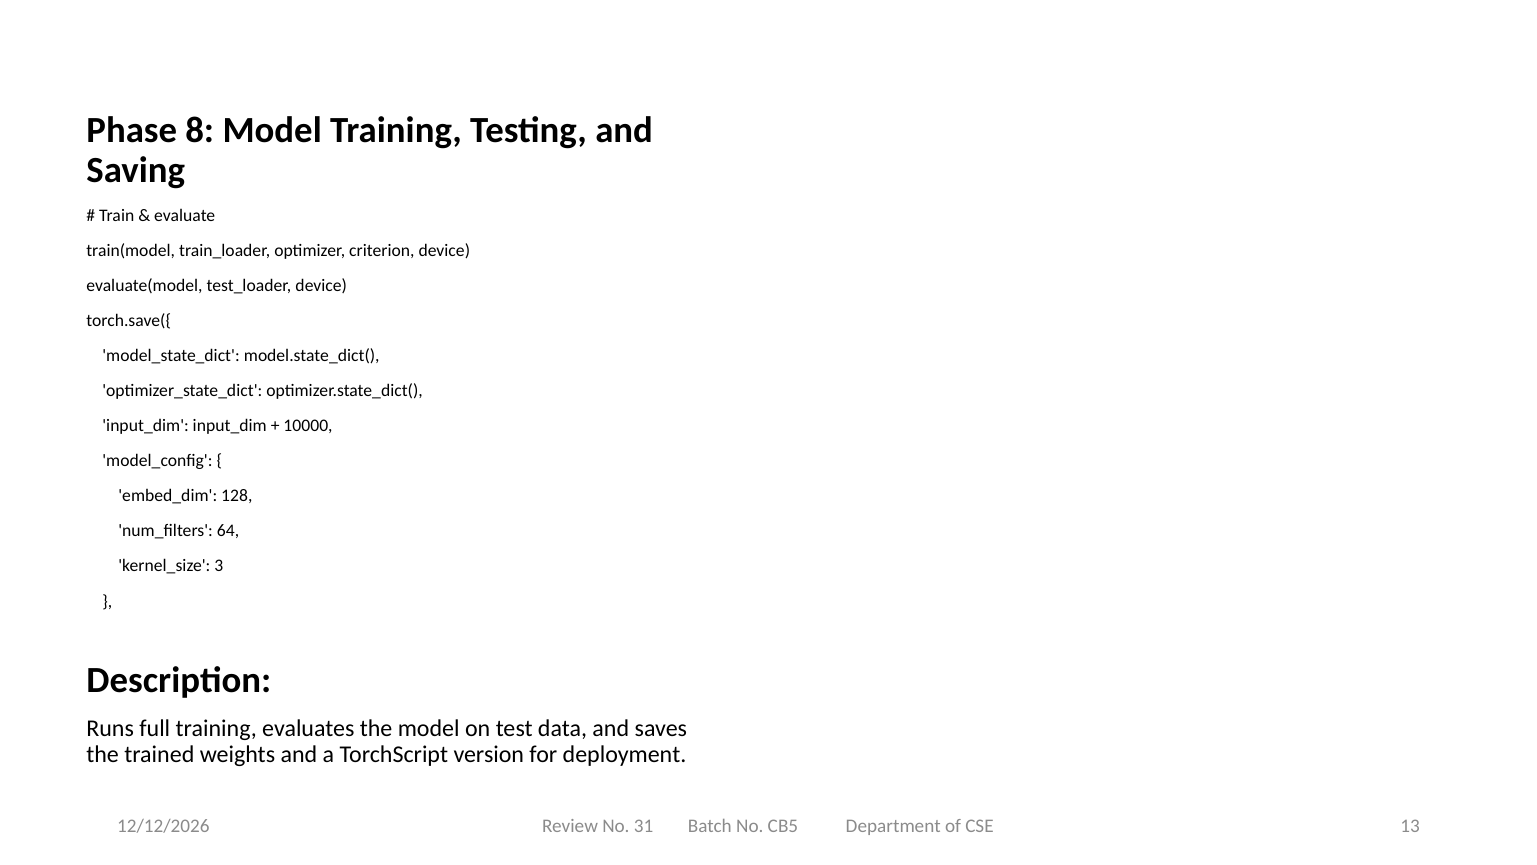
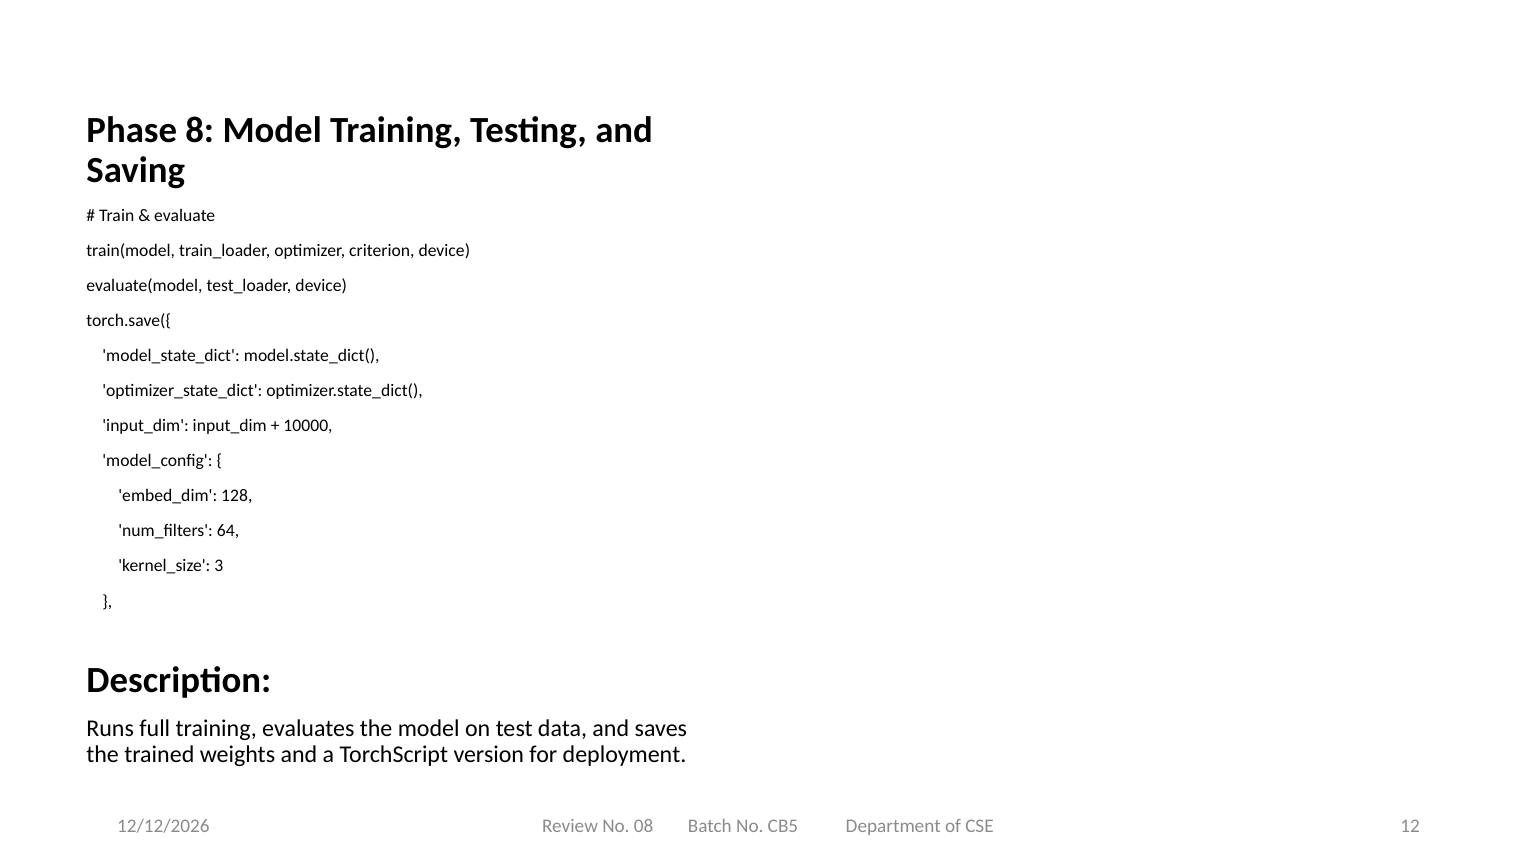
31: 31 -> 08 (644, 825)
13: 13 -> 12 (1410, 825)
